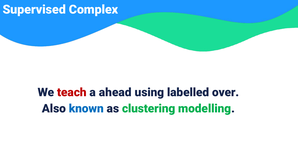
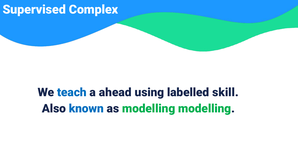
teach colour: red -> blue (72, 93)
over: over -> skill (225, 93)
as clustering: clustering -> modelling (149, 109)
